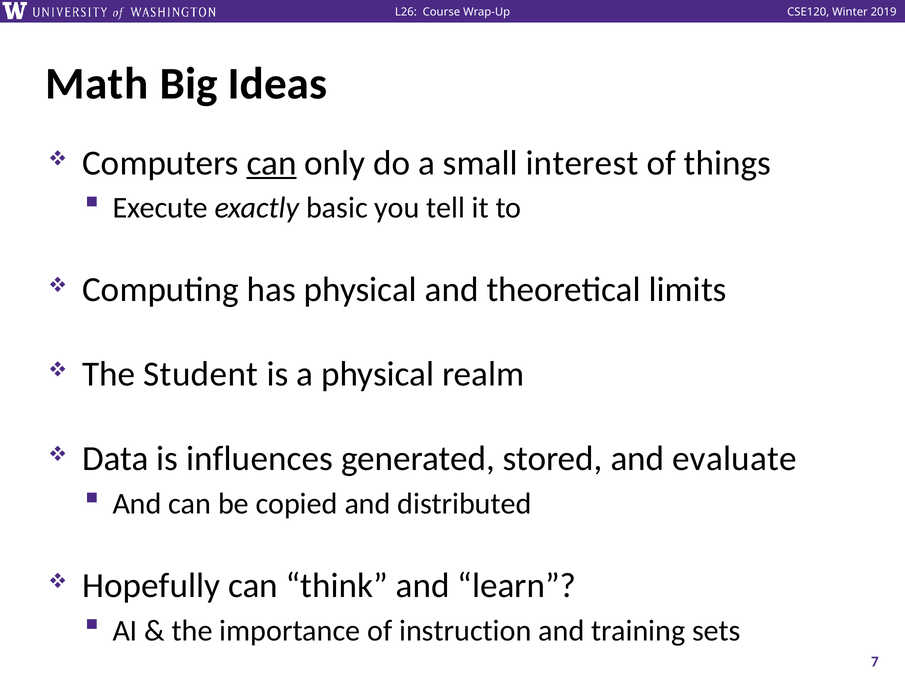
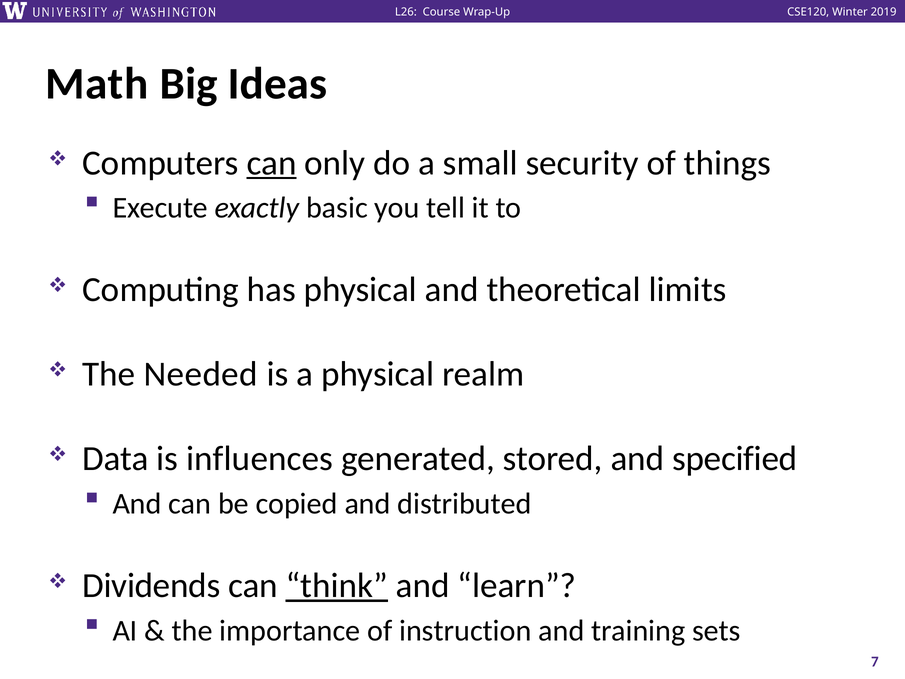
interest: interest -> security (582, 163)
Student: Student -> Needed (201, 374)
evaluate: evaluate -> specified (735, 459)
Hopefully: Hopefully -> Dividends (151, 585)
think underline: none -> present (337, 585)
